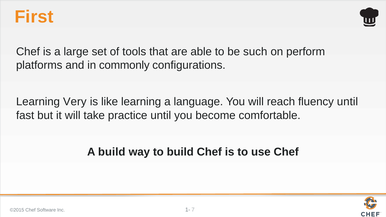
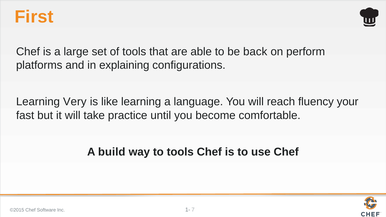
such: such -> back (255, 52)
commonly: commonly -> explaining (124, 65)
fluency until: until -> your (348, 102)
to build: build -> tools (180, 152)
